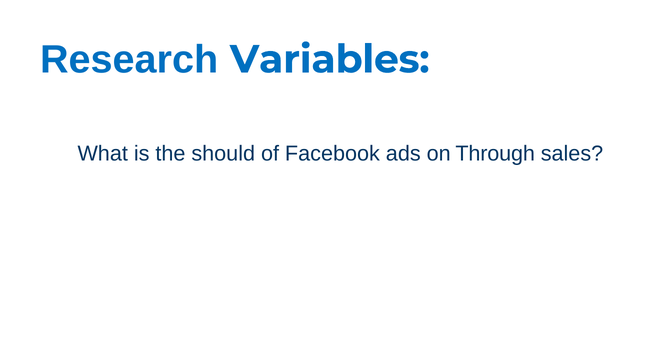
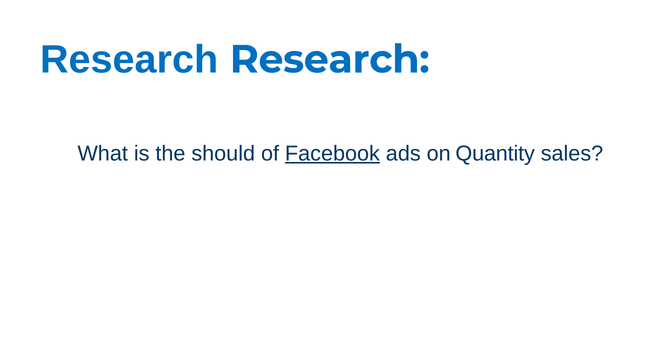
Research Variables: Variables -> Research (330, 60)
Facebook underline: none -> present (332, 154)
Through: Through -> Quantity (495, 154)
